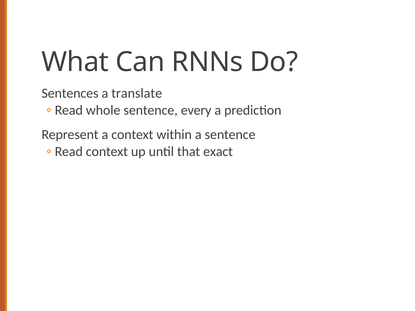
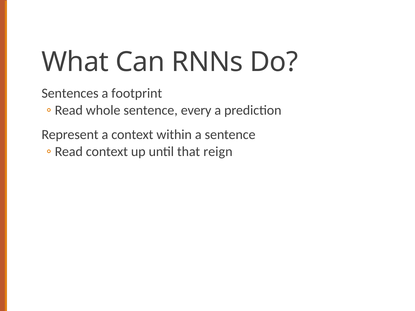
translate: translate -> footprint (137, 93)
exact: exact -> reign (218, 152)
